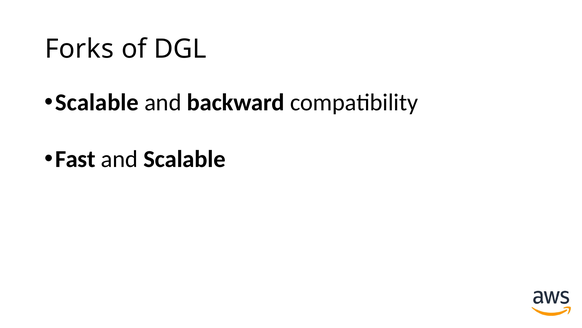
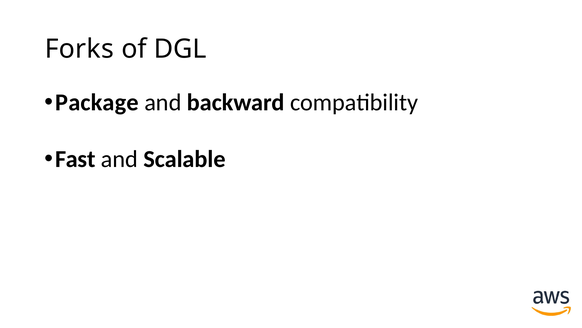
Scalable: Scalable -> Package (97, 102)
